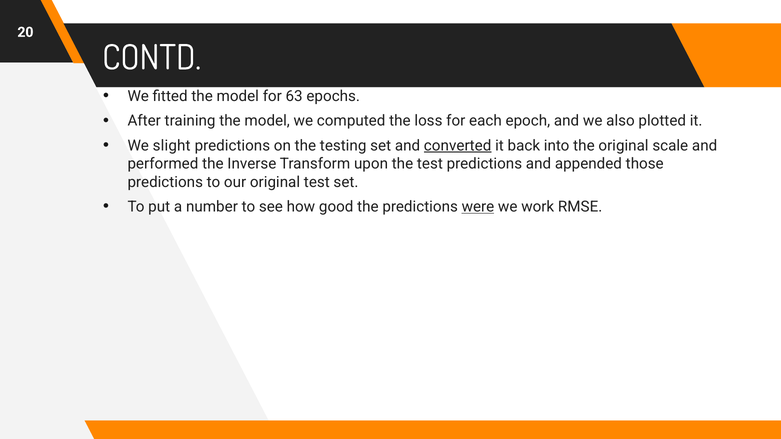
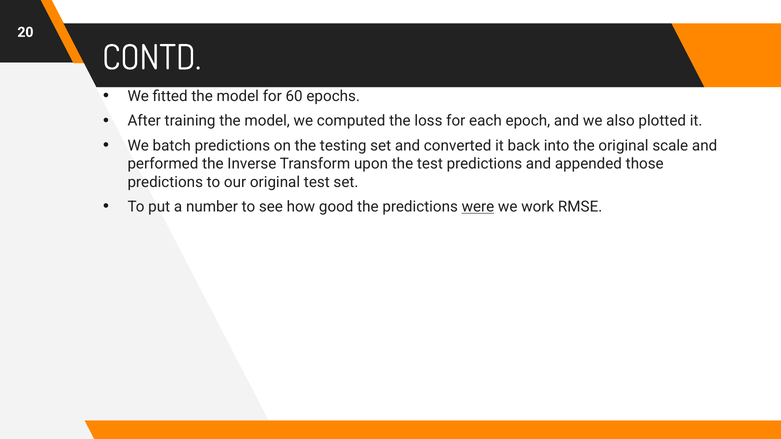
63: 63 -> 60 (294, 96)
slight: slight -> batch (172, 146)
converted underline: present -> none (458, 146)
